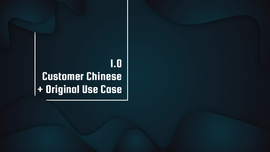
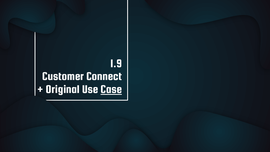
1.0: 1.0 -> 1.9 (116, 63)
Chinese: Chinese -> Connect (104, 76)
Case underline: none -> present (111, 89)
